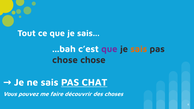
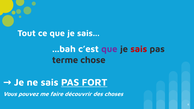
sais colour: orange -> red (139, 49)
chose: chose -> terme (65, 60)
CHAT: CHAT -> FORT (94, 82)
